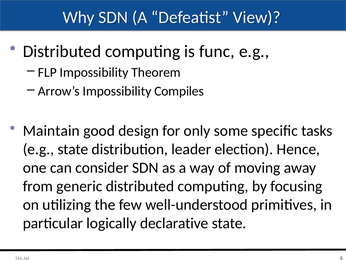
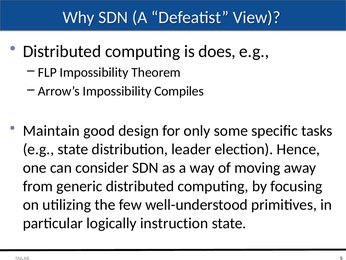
func: func -> does (217, 51)
declarative: declarative -> instruction (174, 223)
